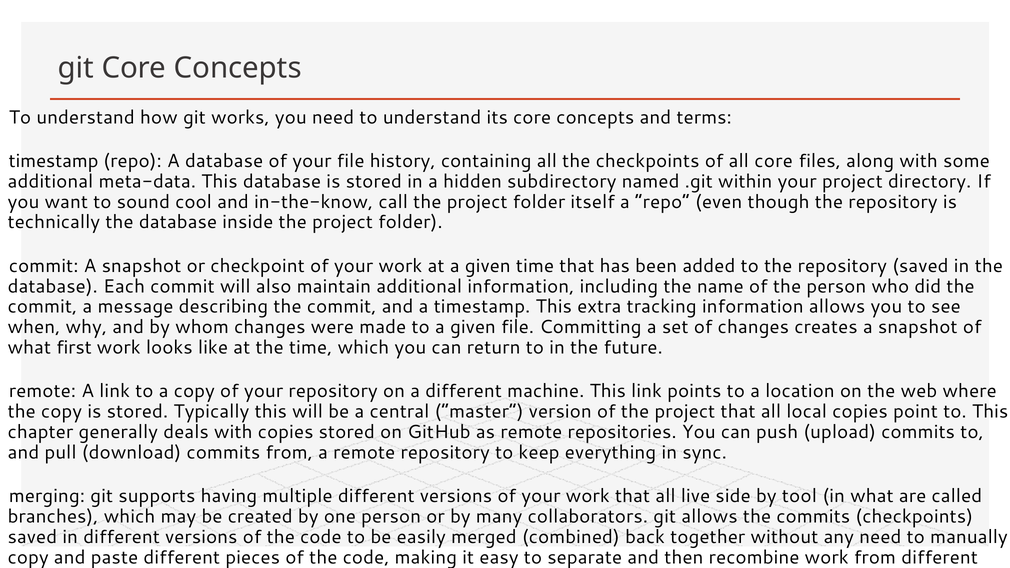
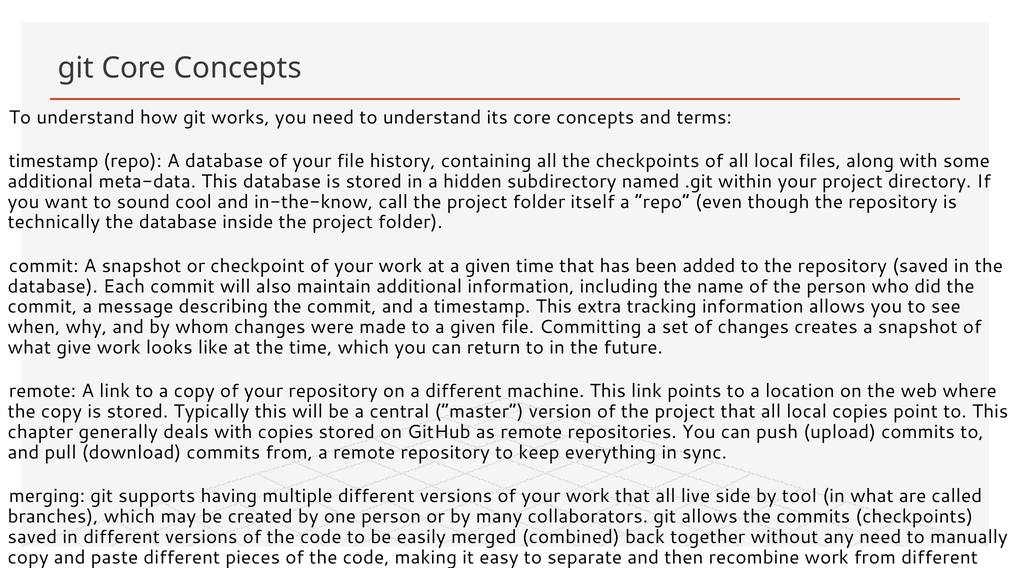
of all core: core -> local (774, 161)
first: first -> give (74, 348)
